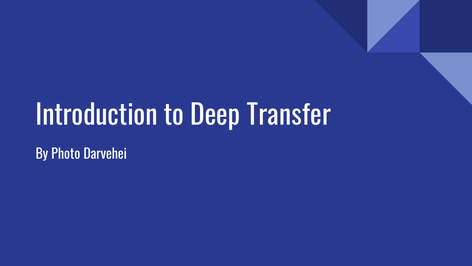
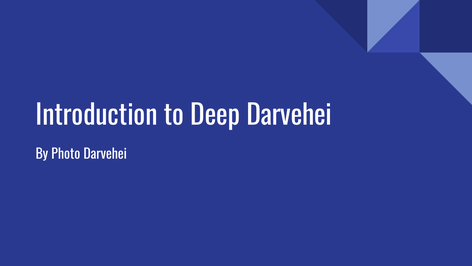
Deep Transfer: Transfer -> Darvehei (289, 116)
